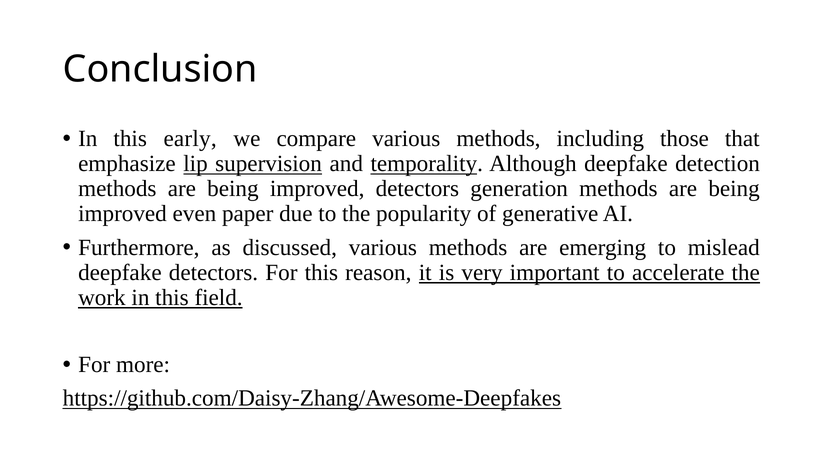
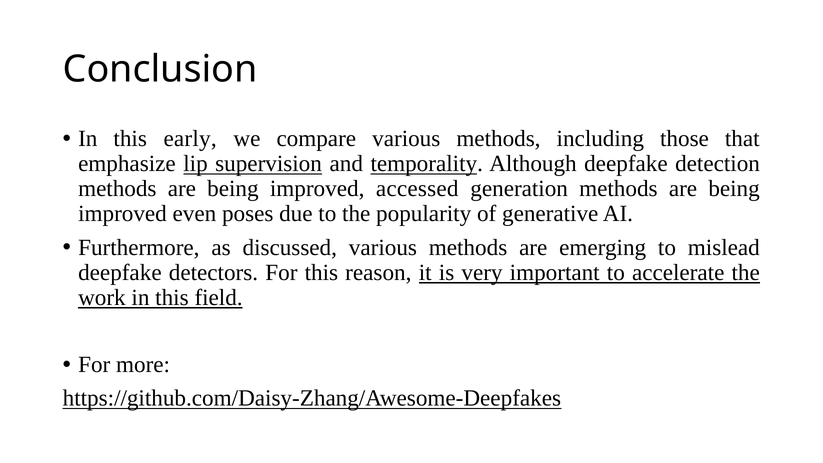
improved detectors: detectors -> accessed (417, 189)
paper: paper -> poses (248, 214)
